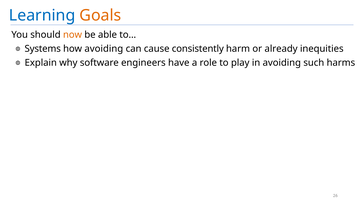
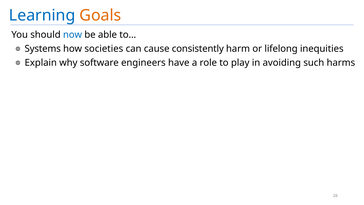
now colour: orange -> blue (73, 35)
how avoiding: avoiding -> societies (104, 49)
already: already -> lifelong (281, 49)
